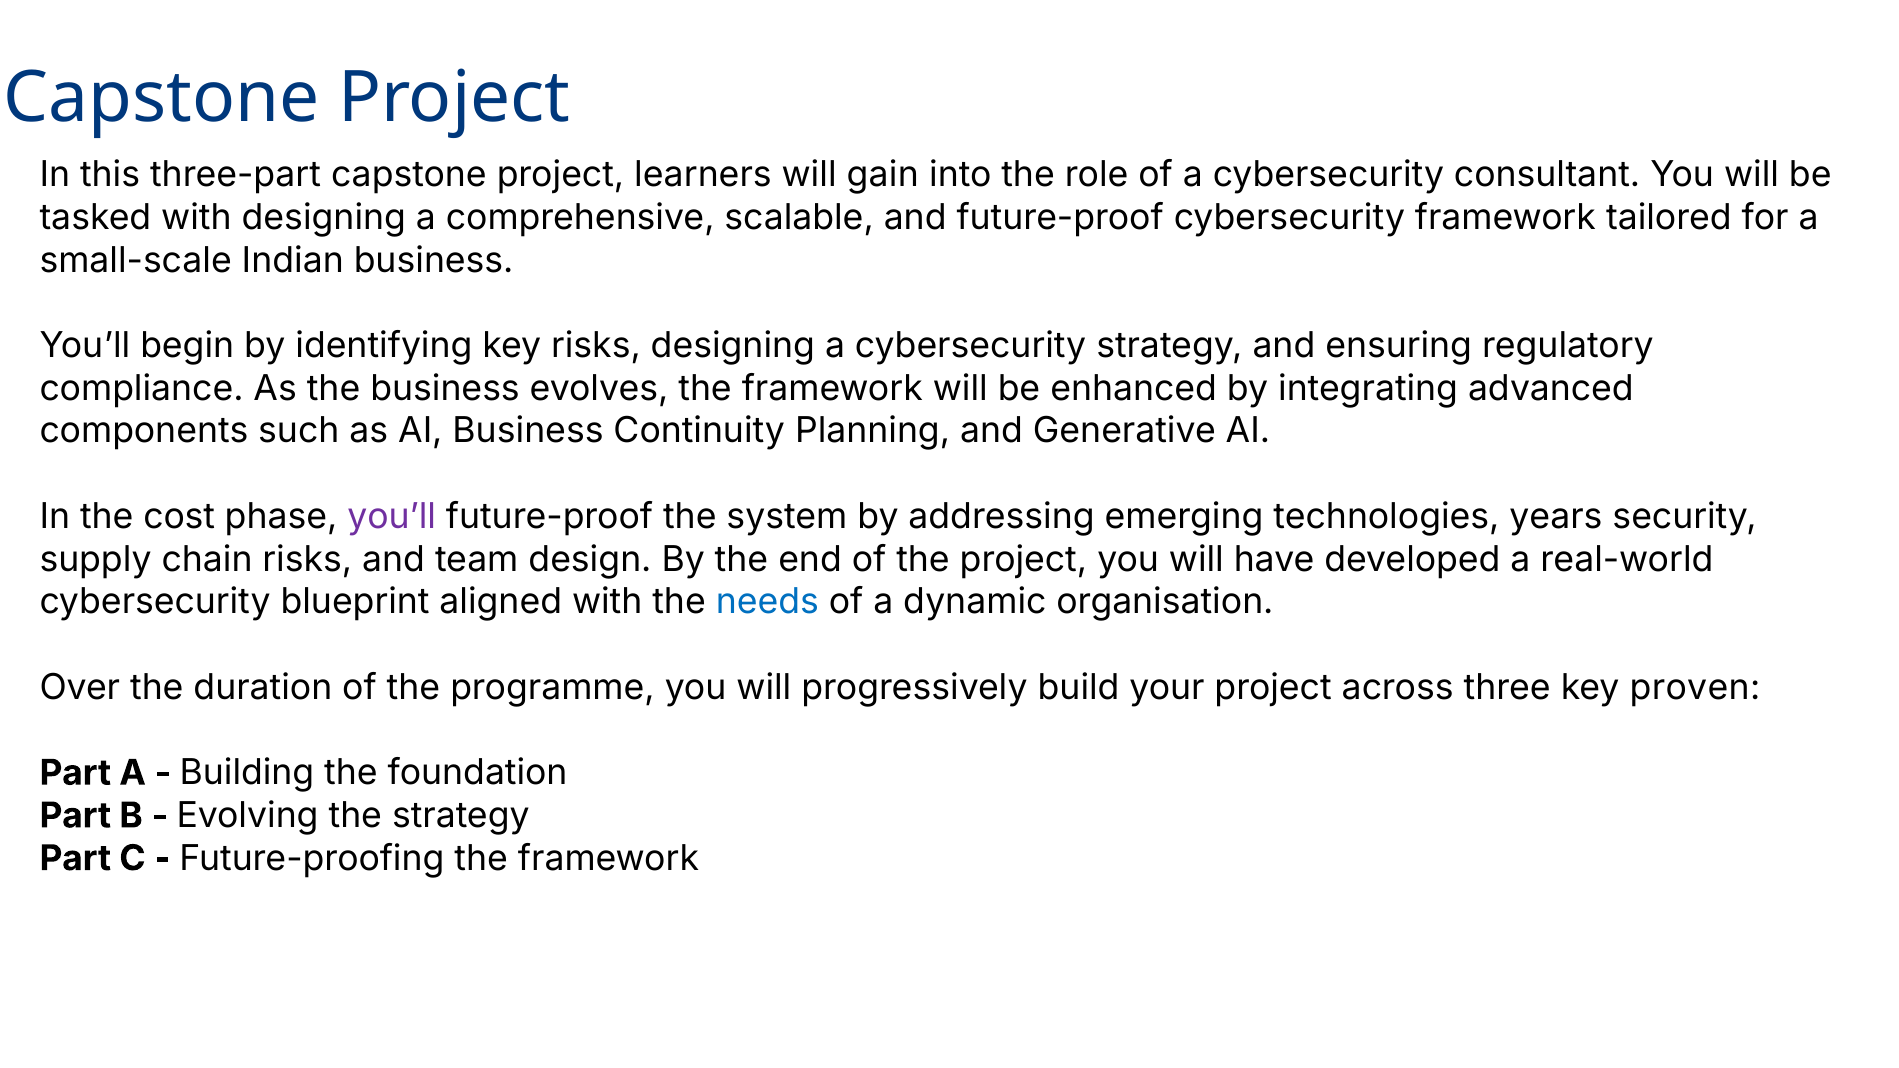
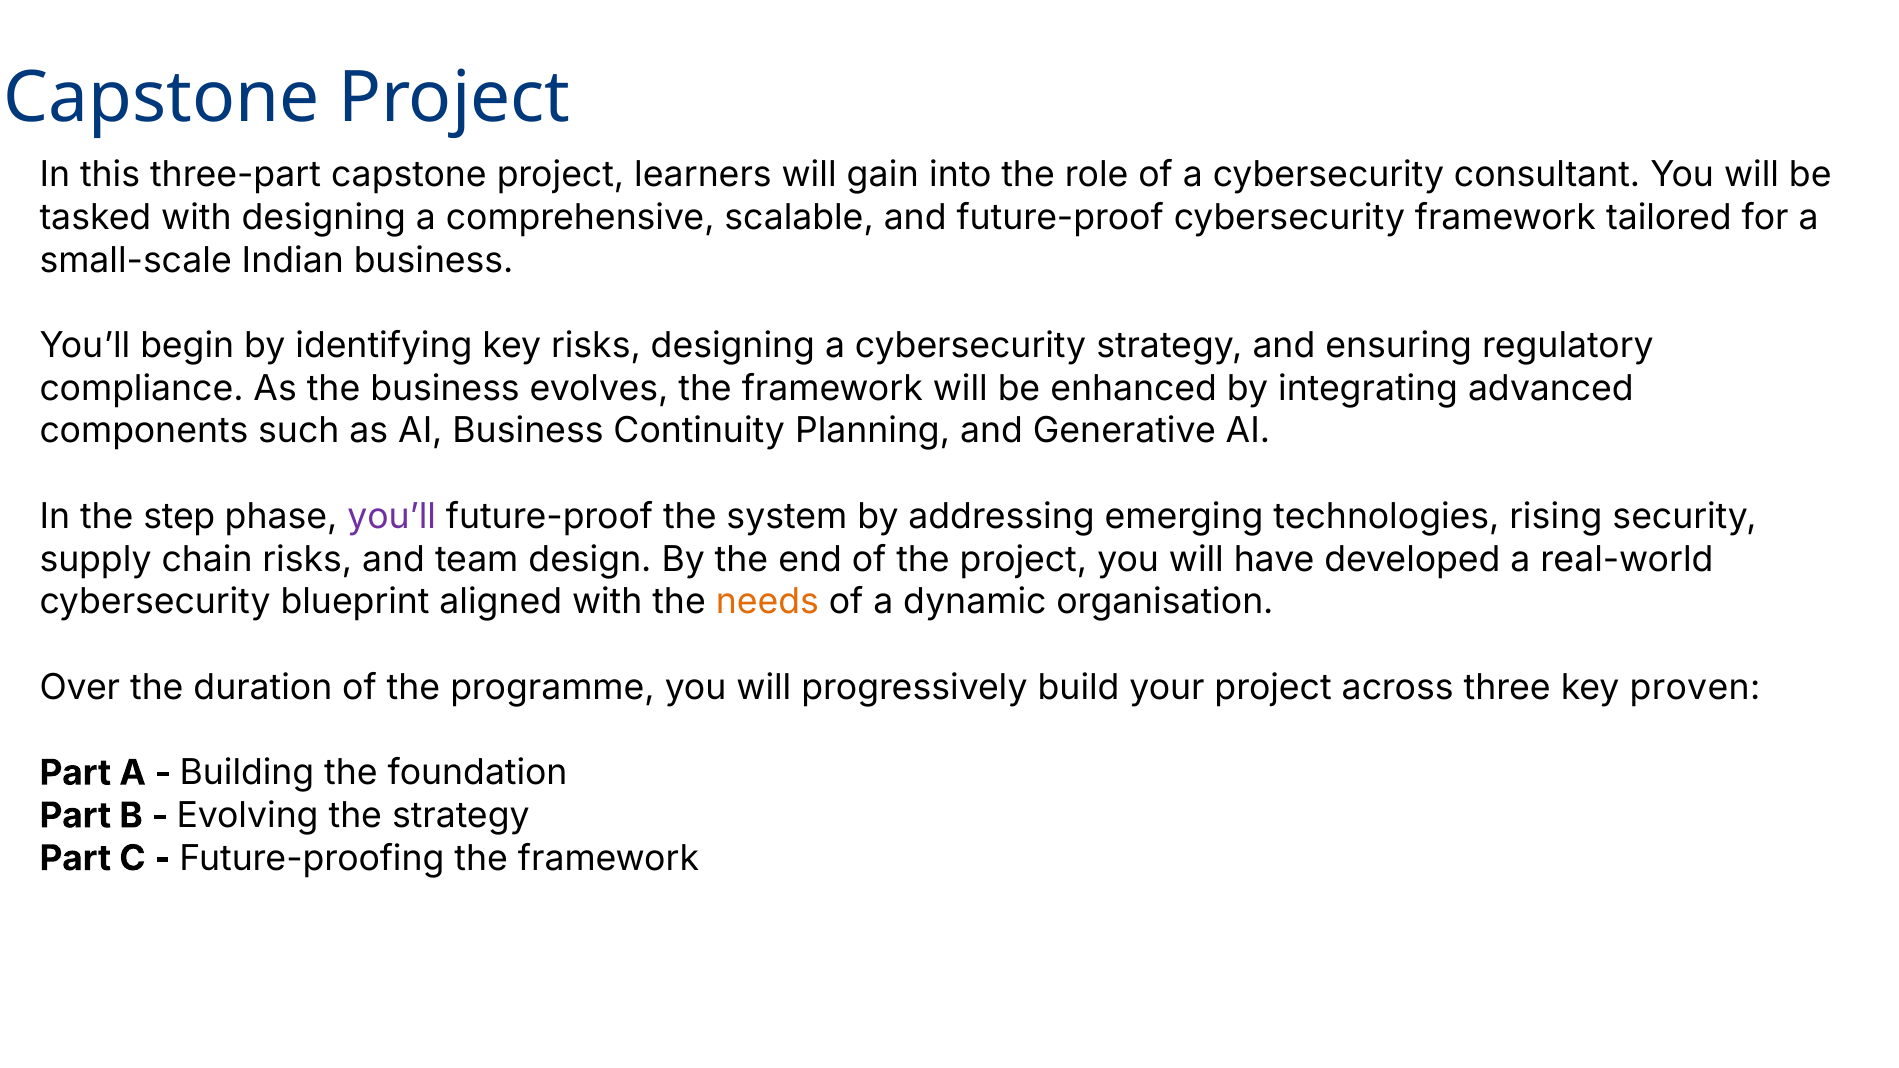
cost: cost -> step (179, 517)
years: years -> rising (1556, 517)
needs colour: blue -> orange (767, 602)
